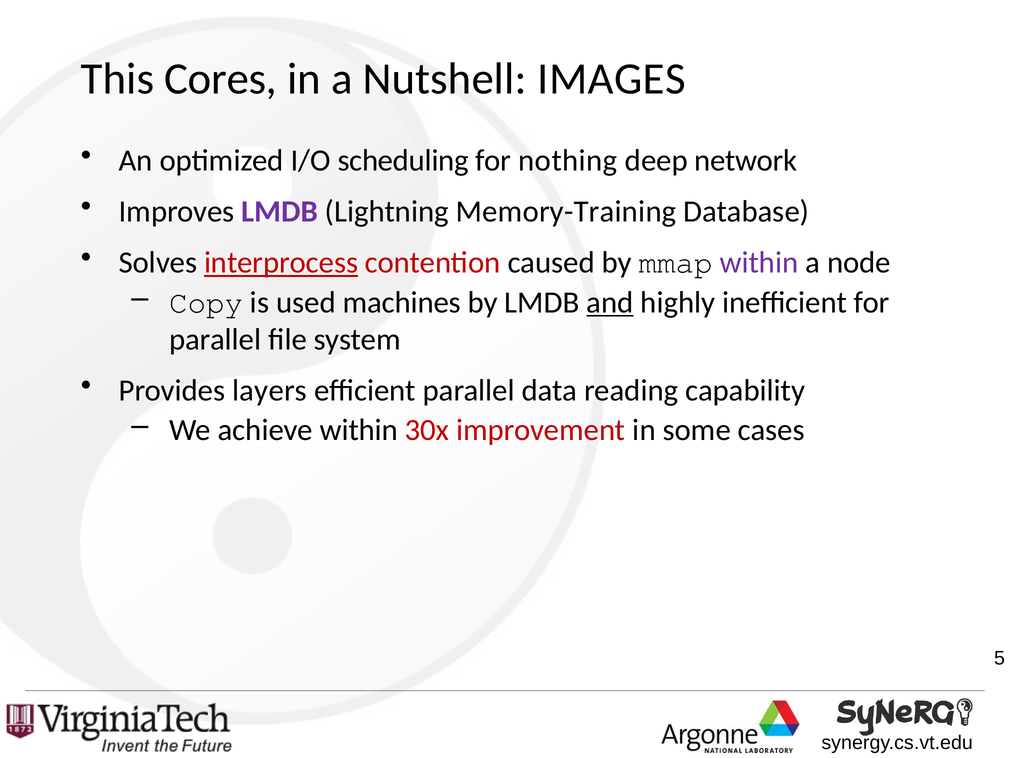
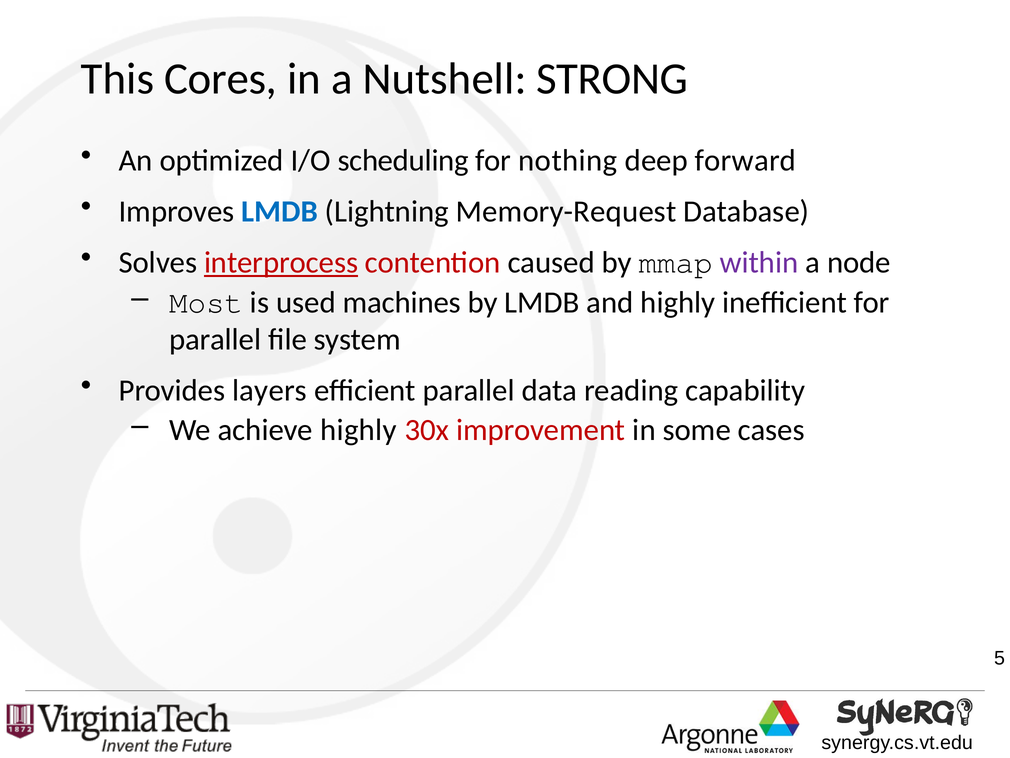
IMAGES: IMAGES -> STRONG (612, 79)
network: network -> forward (745, 160)
LMDB colour: purple -> blue (280, 211)
Memory-Training: Memory-Training -> Memory-Request (566, 211)
Copy: Copy -> Most (206, 302)
and underline: present -> none (610, 302)
achieve within: within -> highly (359, 430)
